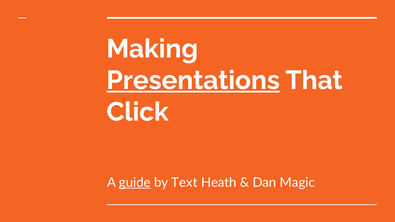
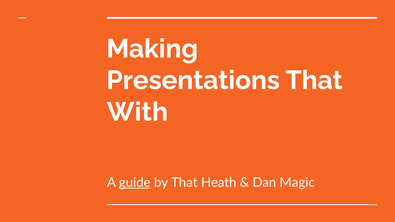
Presentations underline: present -> none (193, 80)
Click: Click -> With (137, 112)
by Text: Text -> That (184, 183)
